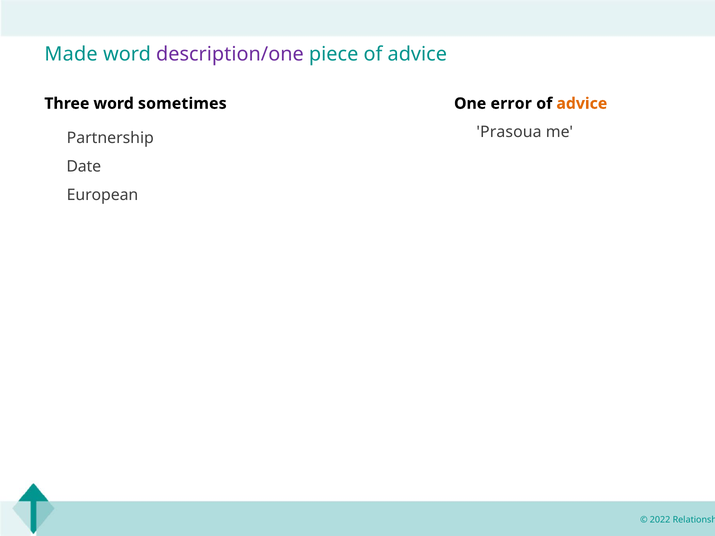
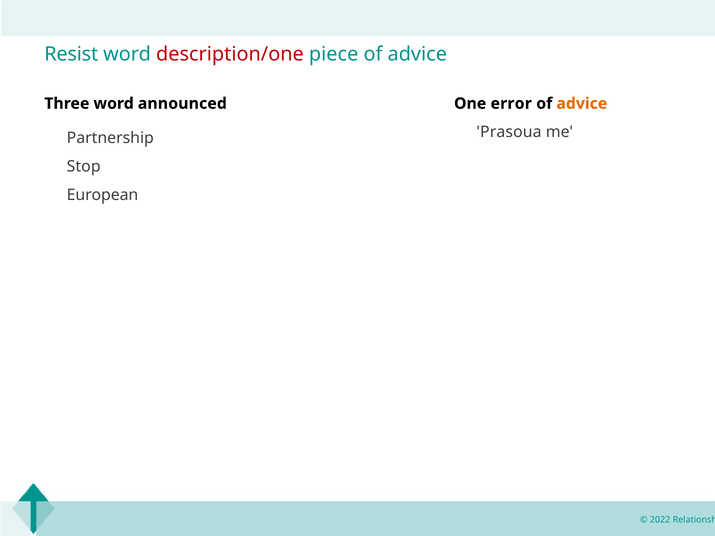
Made: Made -> Resist (71, 54)
description/one colour: purple -> red (230, 54)
sometimes: sometimes -> announced (182, 104)
Date: Date -> Stop (84, 167)
